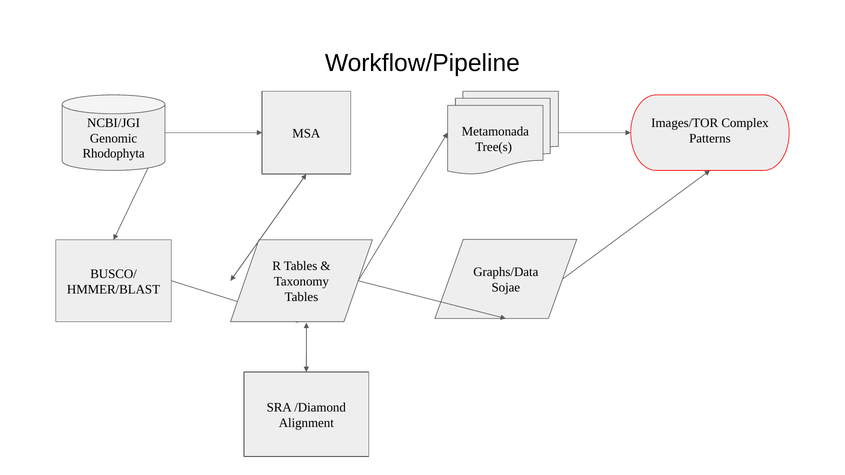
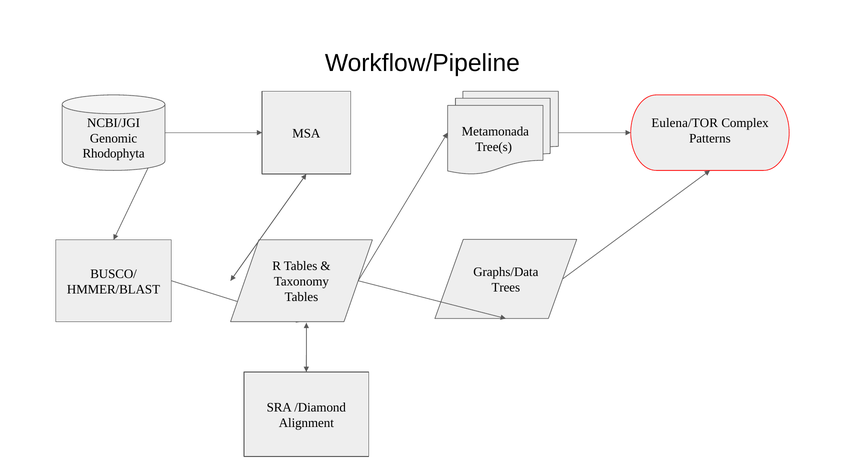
Images/TOR: Images/TOR -> Eulena/TOR (685, 123)
Sojae: Sojae -> Trees (506, 288)
